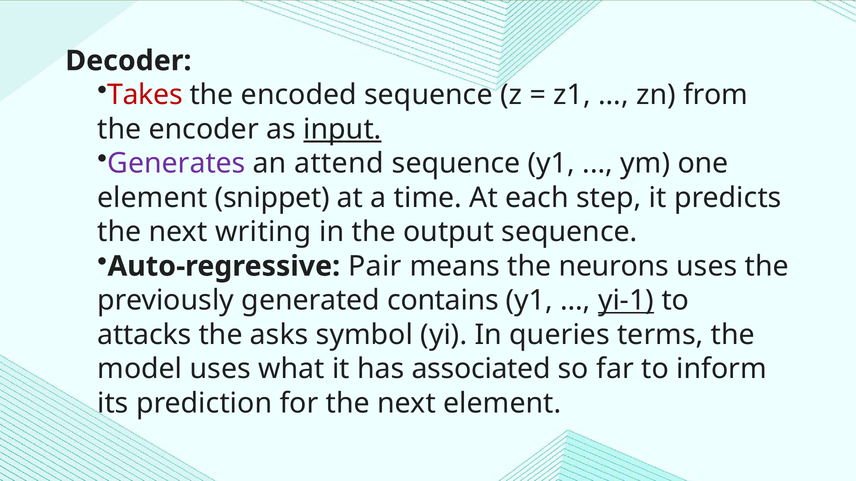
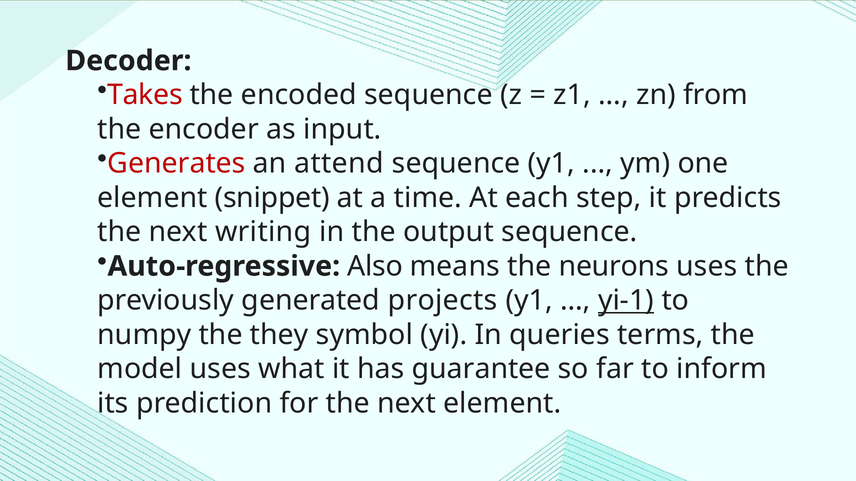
input underline: present -> none (342, 129)
Generates colour: purple -> red (176, 164)
Pair: Pair -> Also (375, 267)
contains: contains -> projects (443, 301)
attacks: attacks -> numpy (144, 335)
asks: asks -> they (279, 335)
associated: associated -> guarantee (481, 369)
